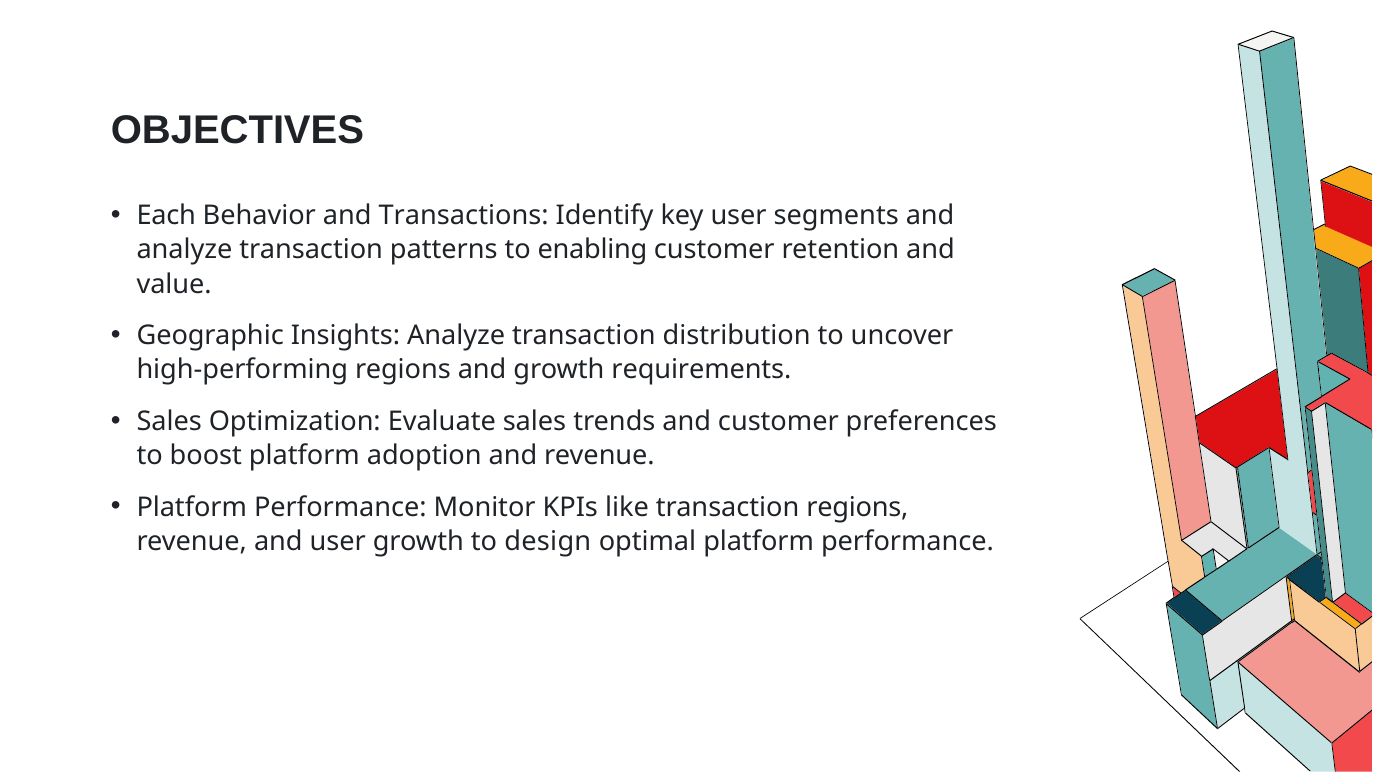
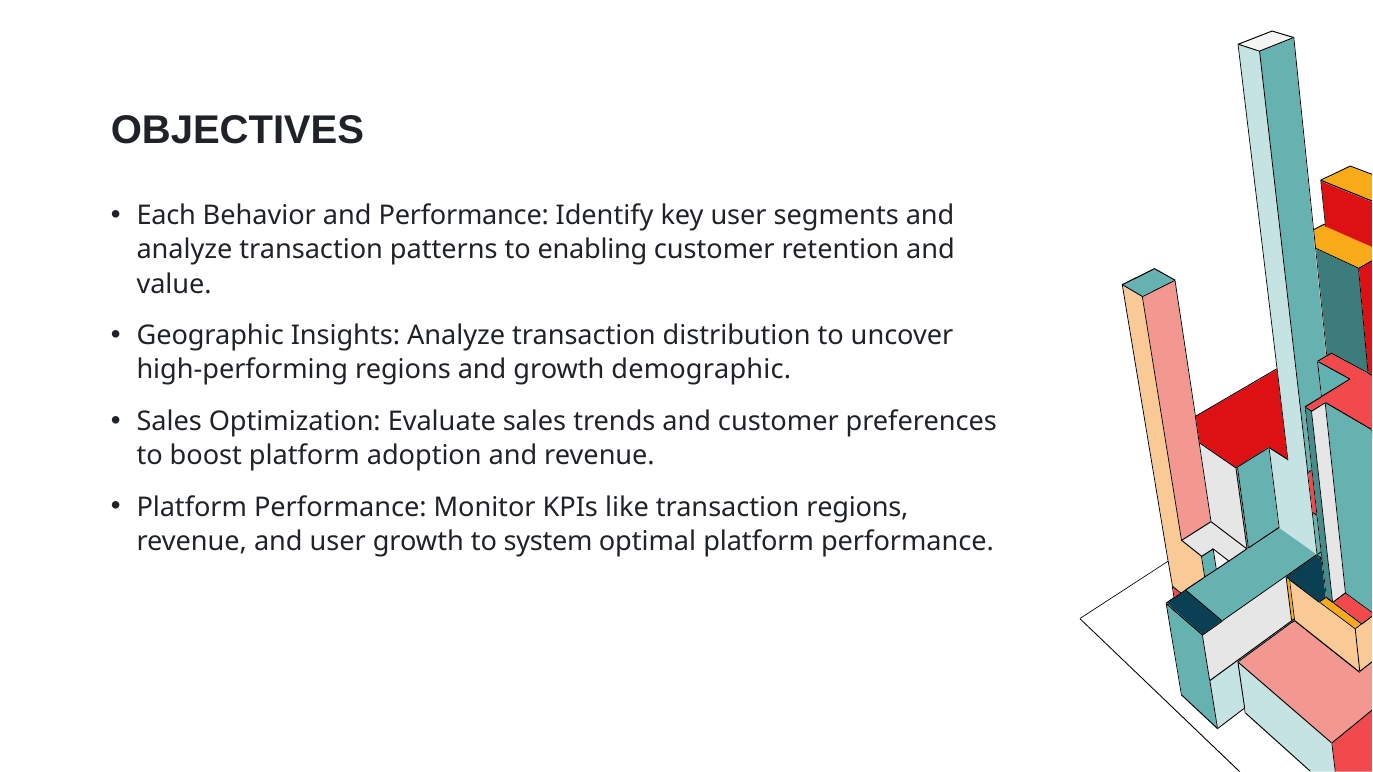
and Transactions: Transactions -> Performance (464, 216)
requirements: requirements -> demographic (701, 370)
design: design -> system (548, 542)
